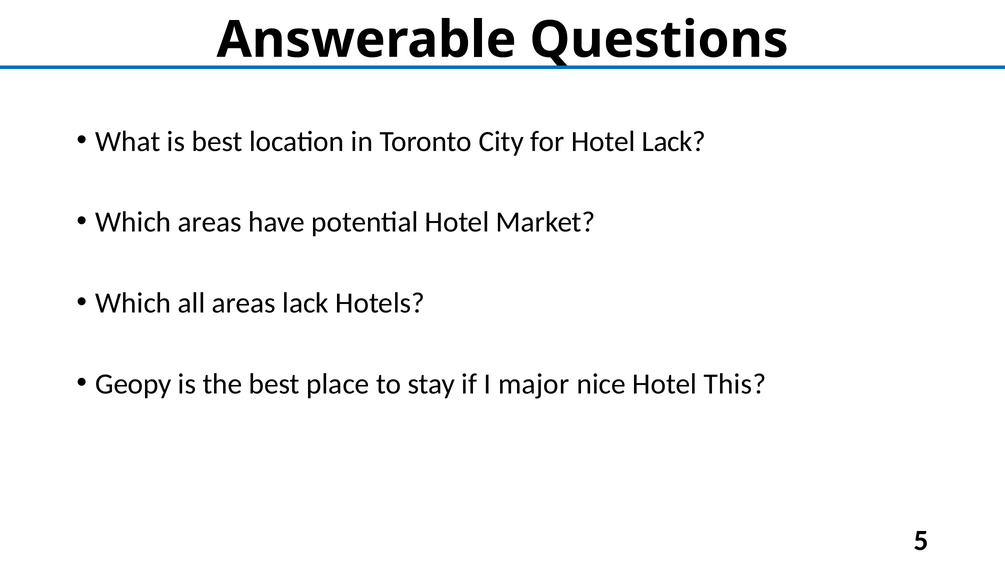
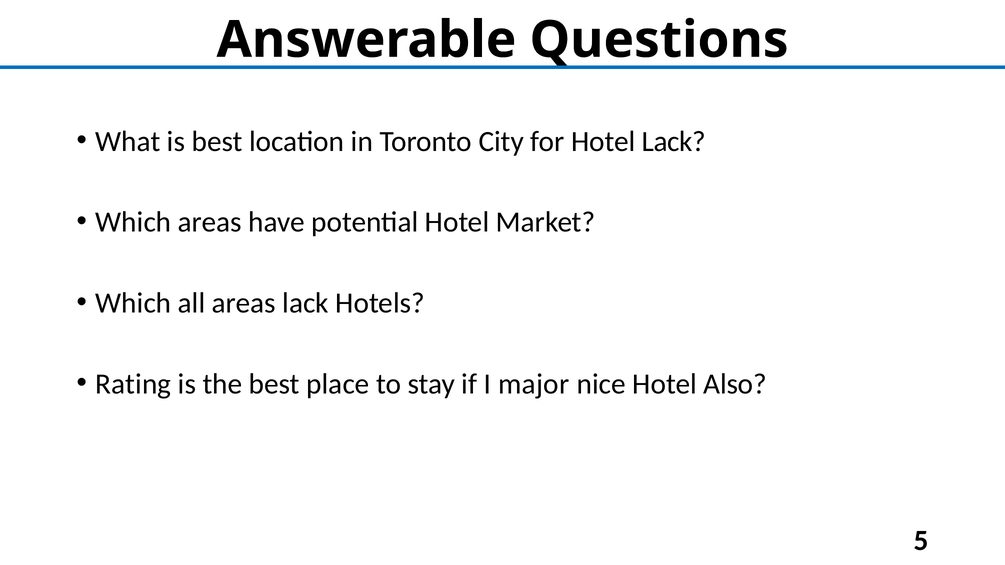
Geopy: Geopy -> Rating (133, 384)
This: This -> Also (735, 384)
